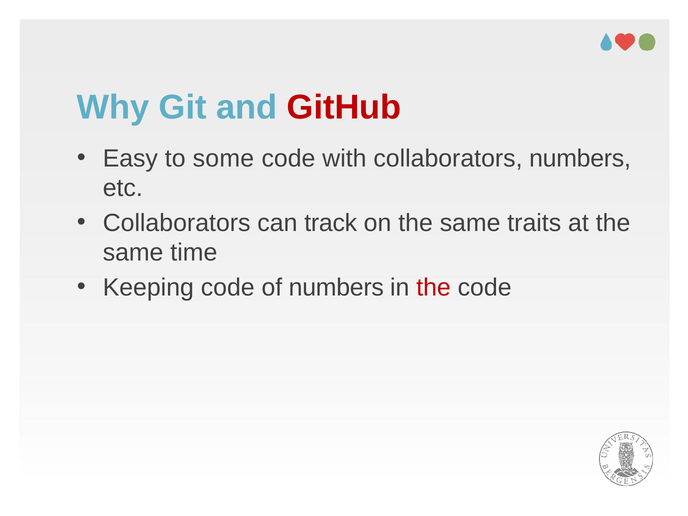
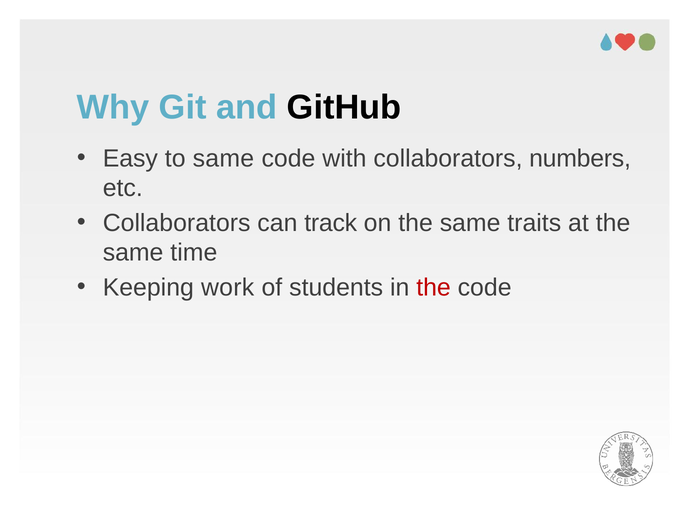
GitHub colour: red -> black (344, 107)
to some: some -> same (223, 158)
Keeping code: code -> work (228, 287)
of numbers: numbers -> students (336, 287)
